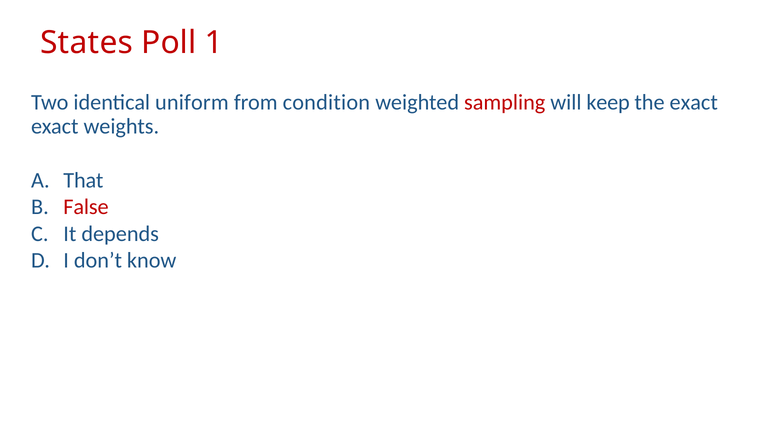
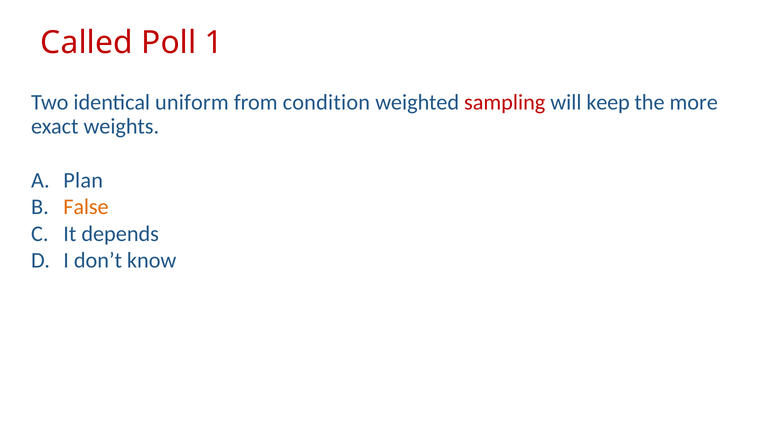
States: States -> Called (87, 43)
the exact: exact -> more (694, 102)
That: That -> Plan (83, 180)
False colour: red -> orange (86, 207)
